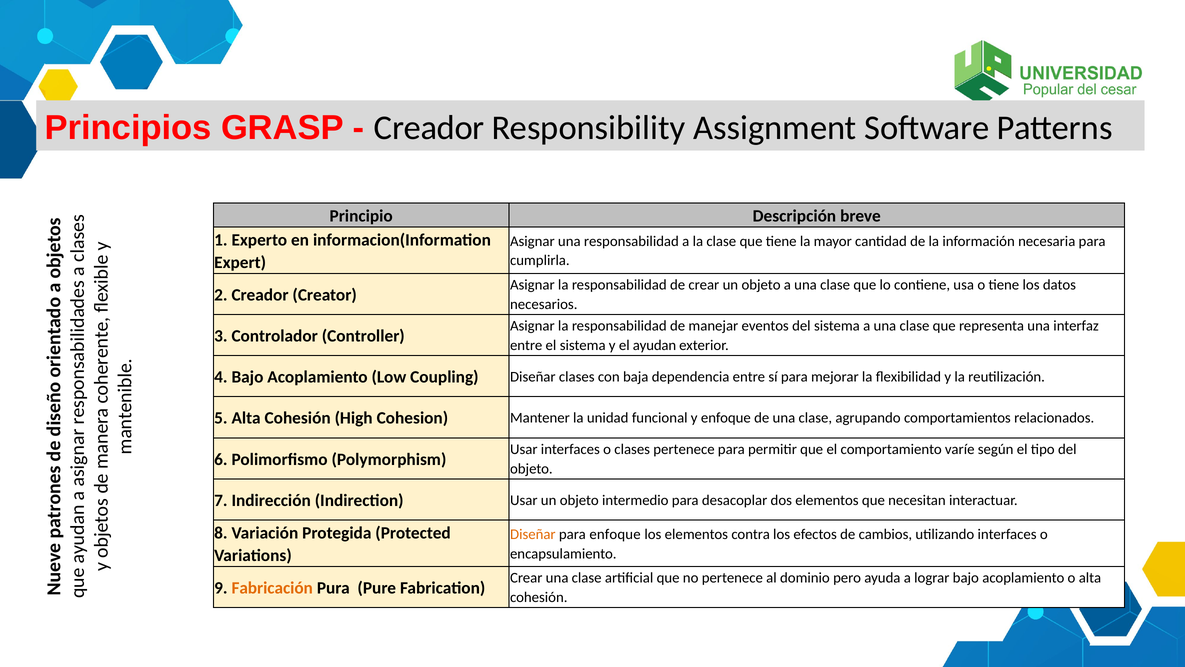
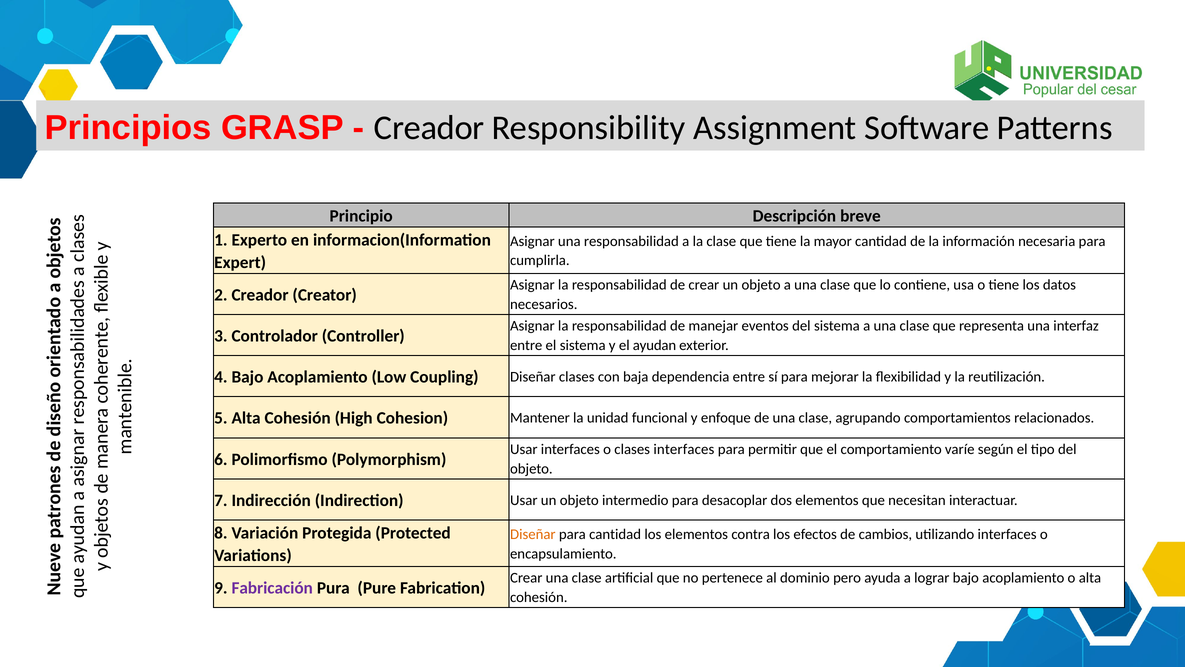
clases pertenece: pertenece -> interfaces (684, 449)
para enfoque: enfoque -> cantidad (615, 534)
Fabricación colour: orange -> purple (272, 588)
